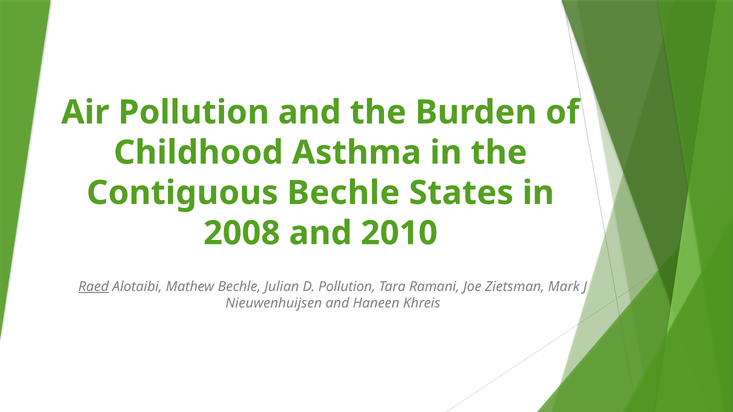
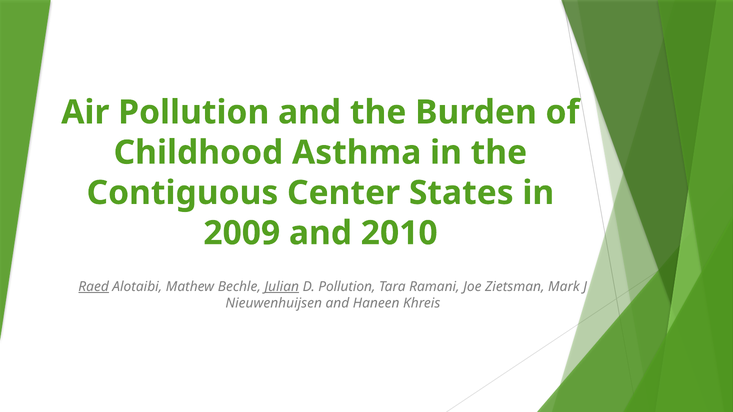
Contiguous Bechle: Bechle -> Center (344, 193)
2008: 2008 -> 2009 (242, 233)
Julian underline: none -> present (282, 287)
